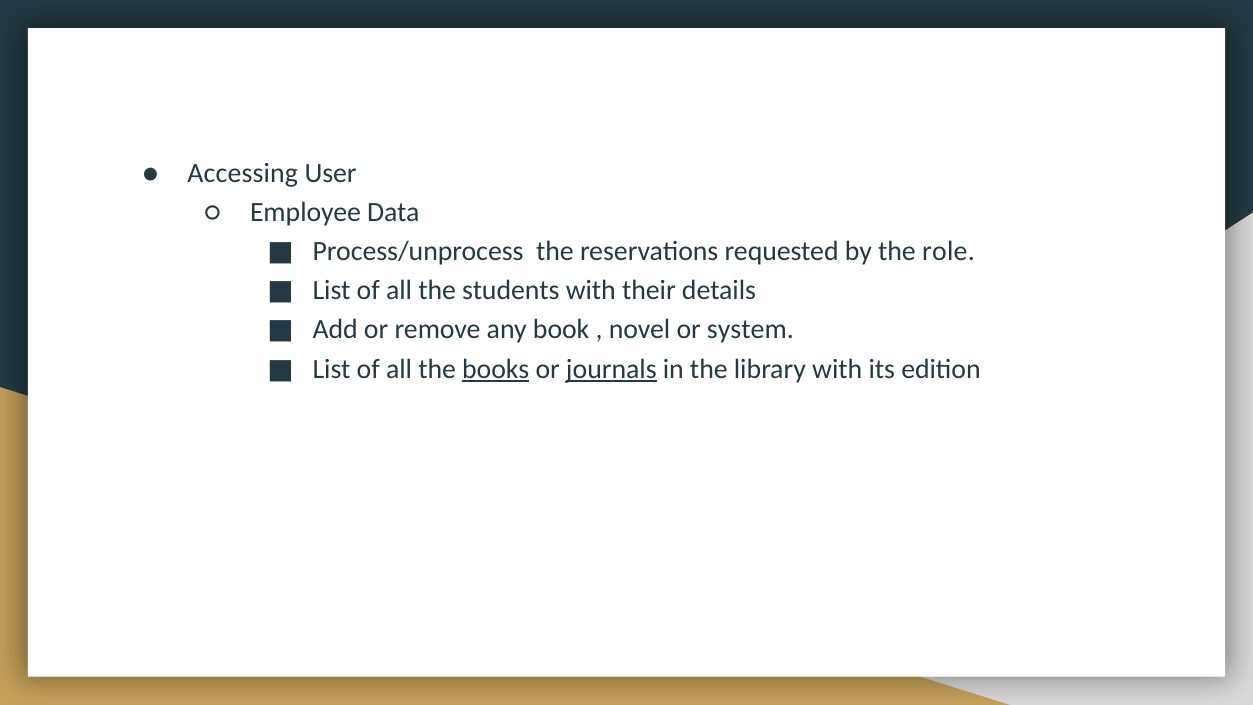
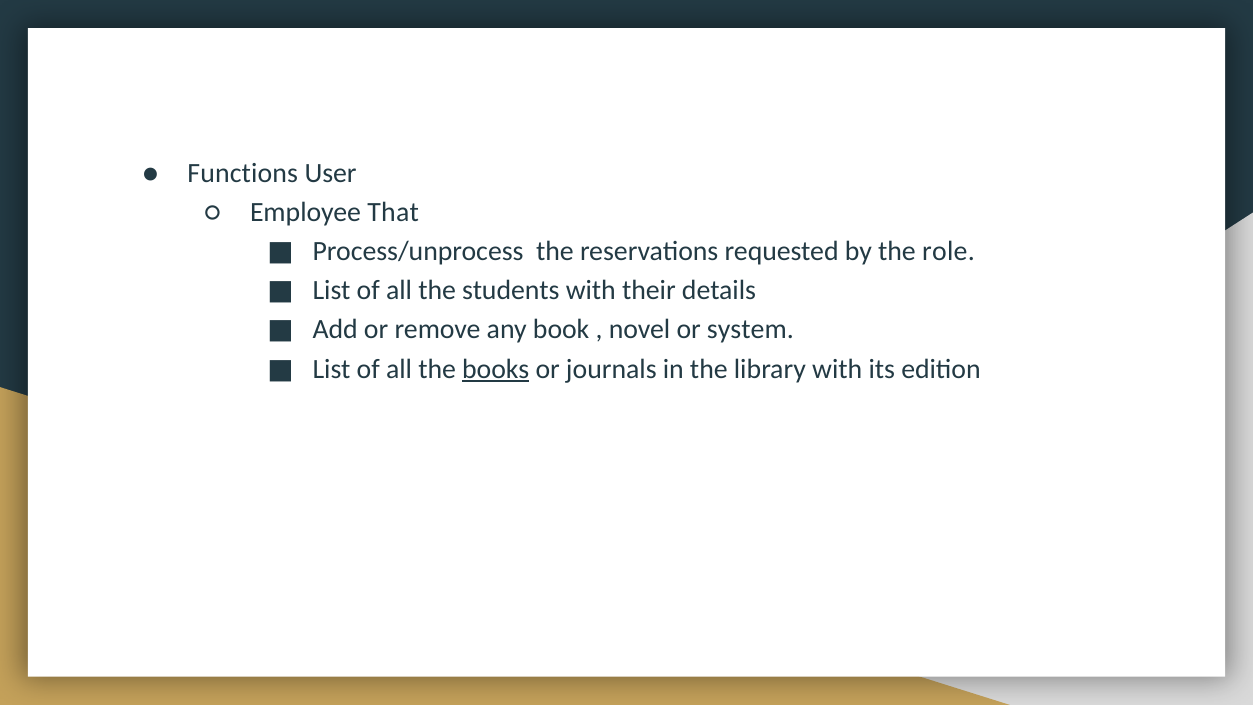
Accessing: Accessing -> Functions (243, 173)
Data: Data -> That (393, 212)
journals underline: present -> none (611, 369)
